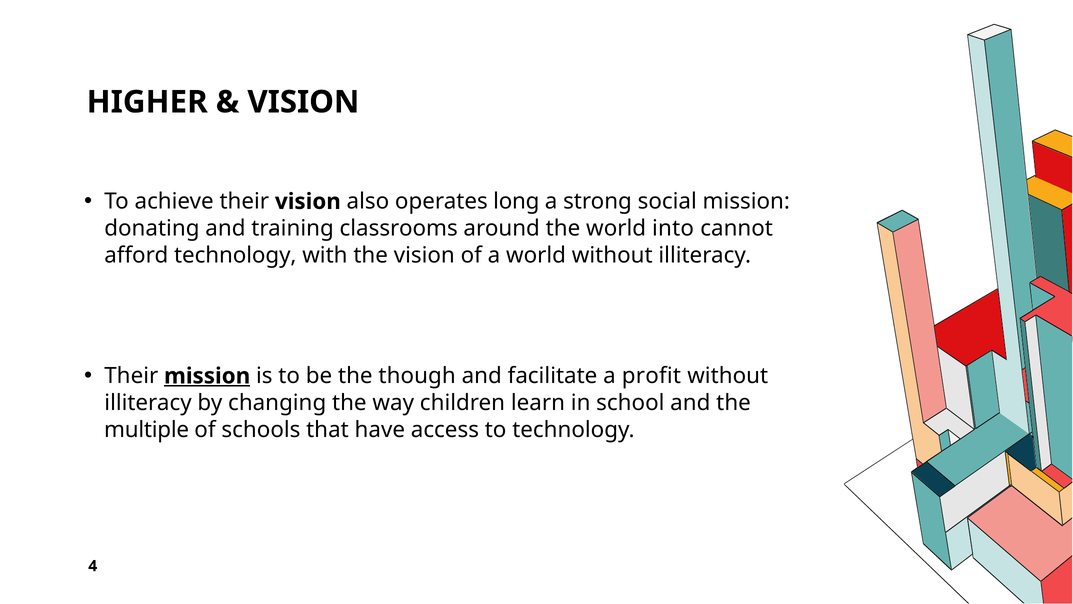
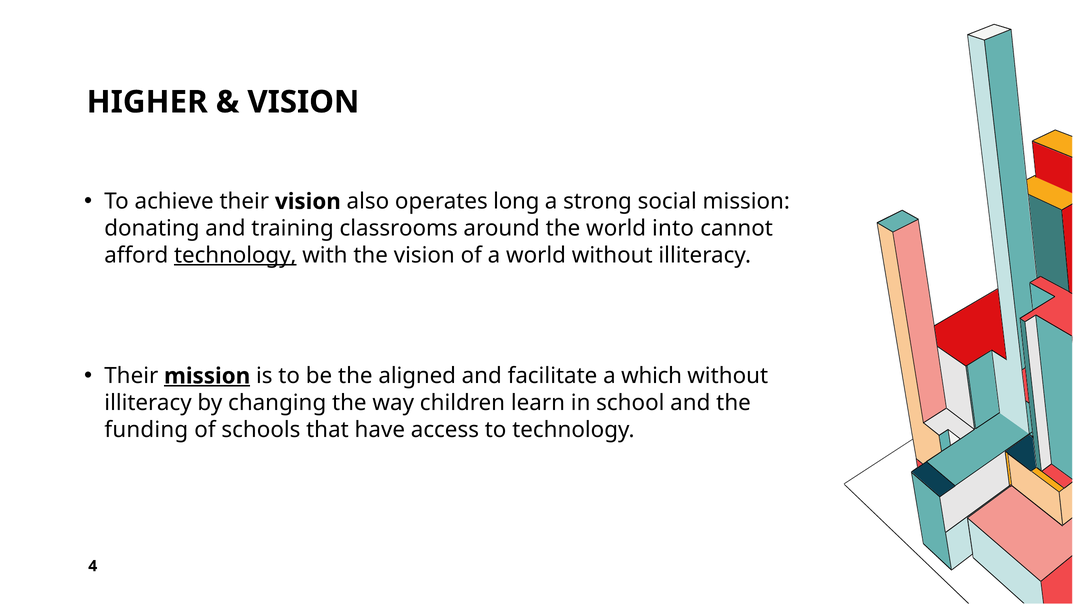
technology underline: none -> present (235, 255)
though: though -> aligned (417, 376)
profit: profit -> which (652, 376)
multiple: multiple -> funding (146, 429)
